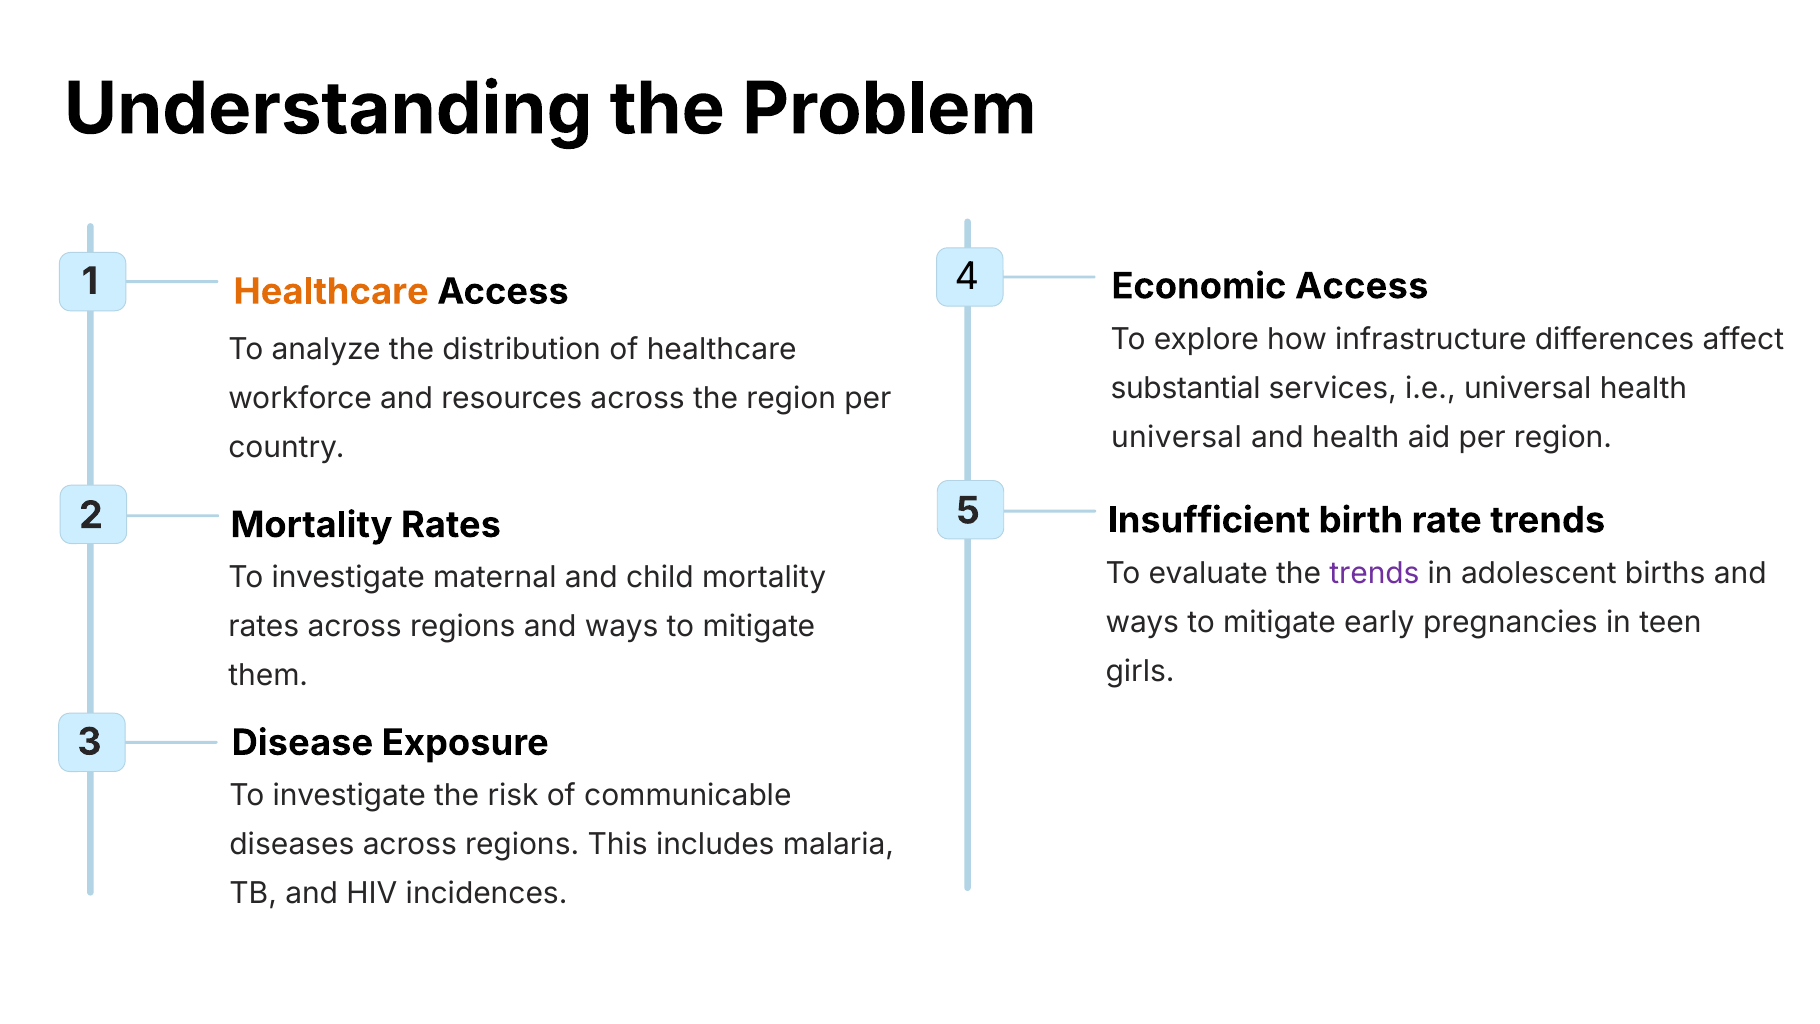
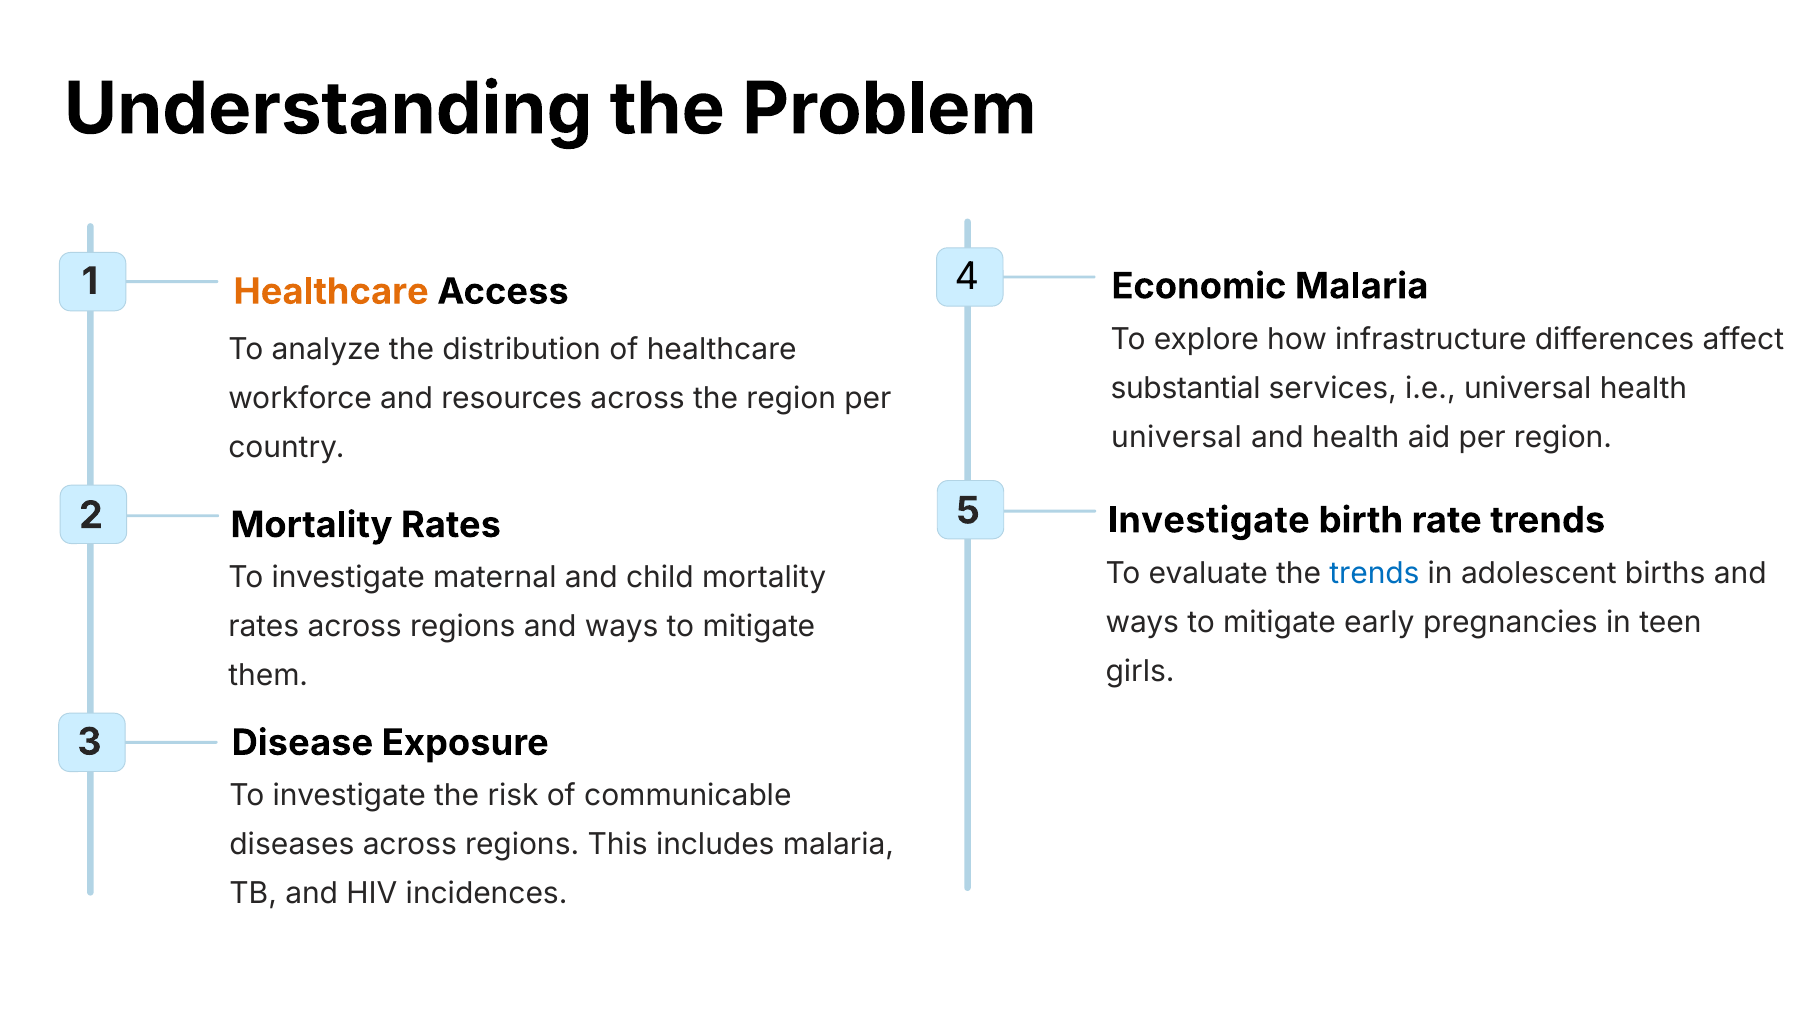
Economic Access: Access -> Malaria (1362, 286)
Insufficient: Insufficient -> Investigate (1209, 520)
trends colour: purple -> blue (1374, 573)
